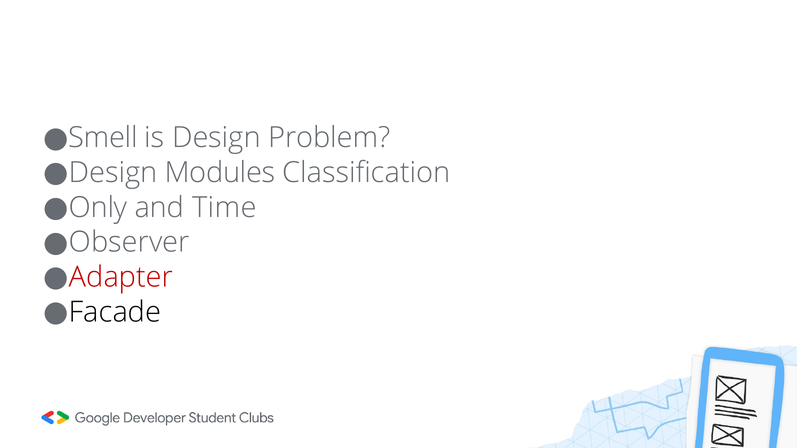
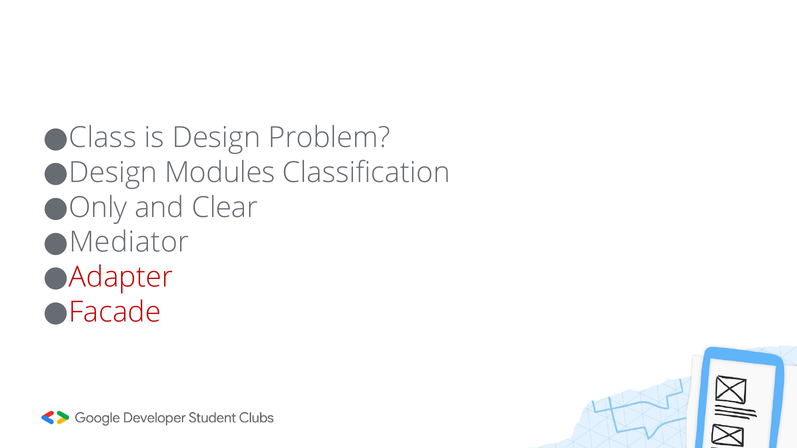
Smell: Smell -> Class (103, 138)
Time: Time -> Clear (225, 208)
Observer: Observer -> Mediator (129, 243)
Facade colour: black -> red (115, 312)
